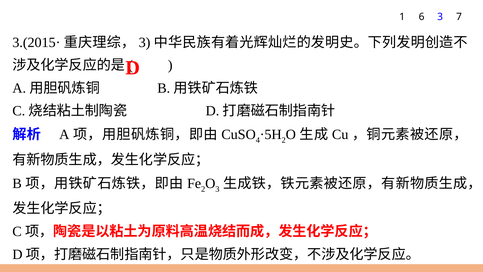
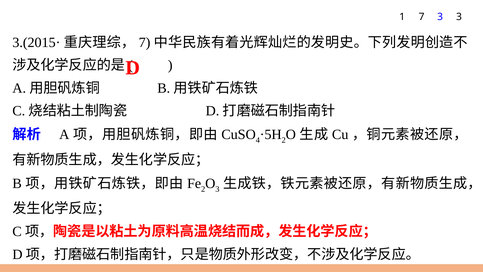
1 6: 6 -> 7 (422, 17)
3 7: 7 -> 3 (459, 17)
3: 3 -> 7 (145, 42)
